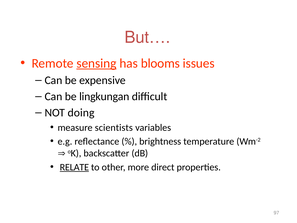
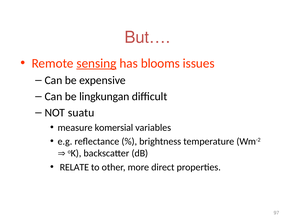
doing: doing -> suatu (81, 113)
scientists: scientists -> komersial (114, 127)
RELATE underline: present -> none (74, 167)
